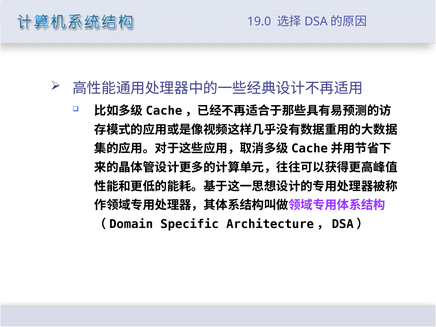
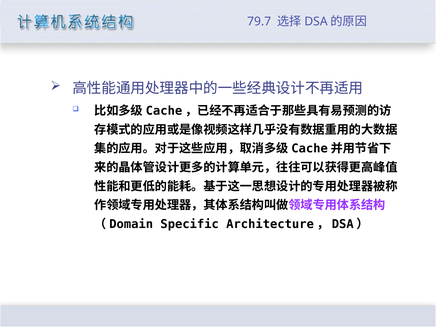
19.0: 19.0 -> 79.7 (259, 21)
